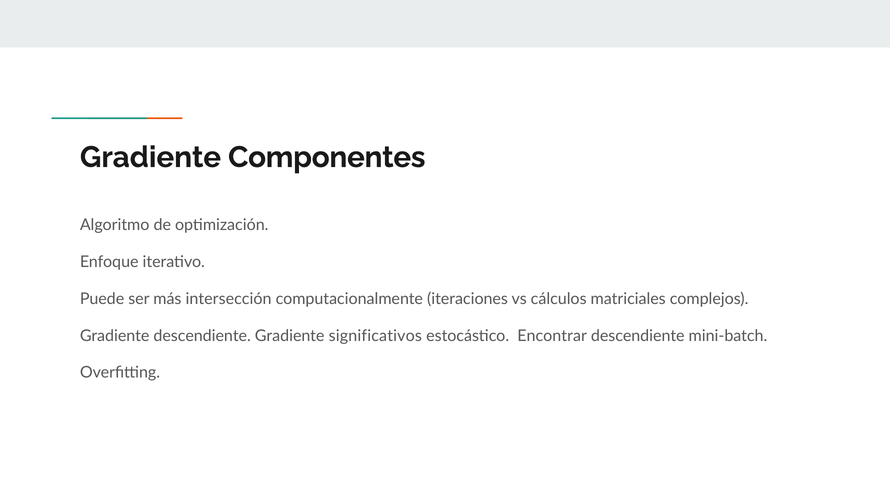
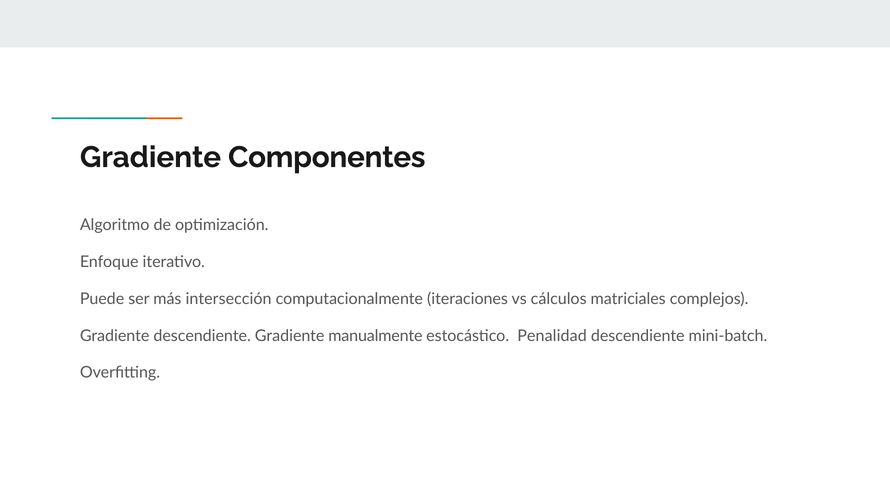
significativos: significativos -> manualmente (375, 336)
Encontrar: Encontrar -> Penalidad (552, 336)
